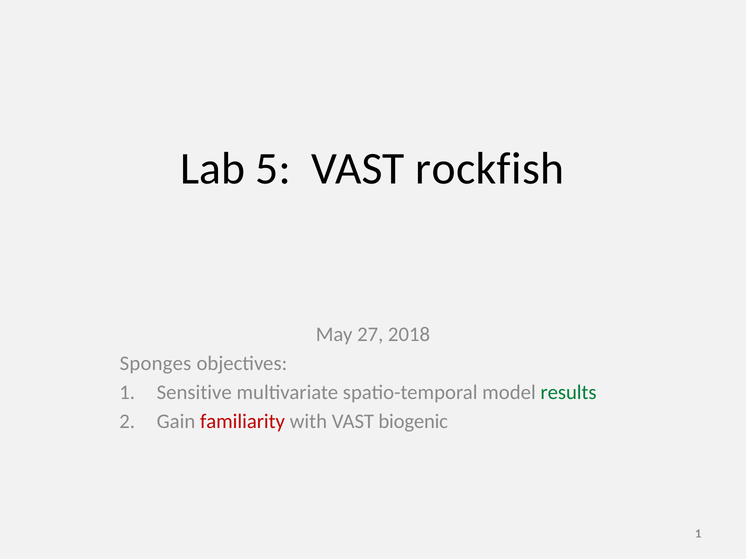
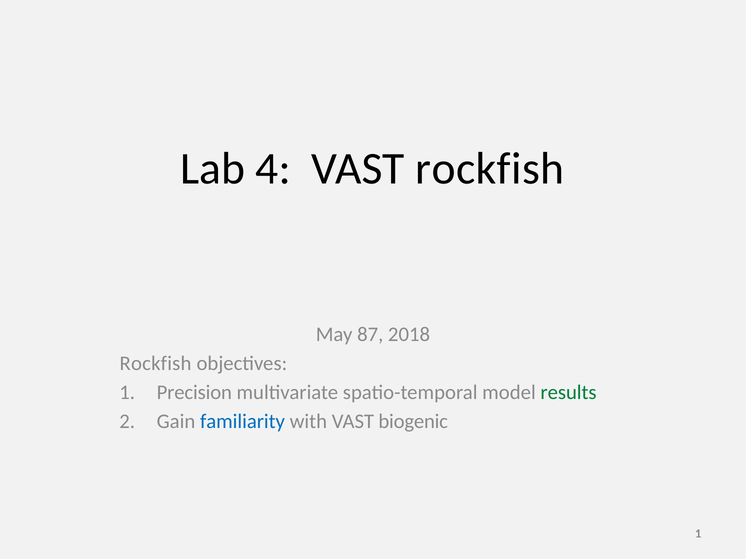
5: 5 -> 4 (273, 169)
27: 27 -> 87 (370, 335)
Sponges: Sponges -> Rockfish (156, 364)
Sensitive: Sensitive -> Precision (194, 393)
familiarity colour: red -> blue (242, 422)
